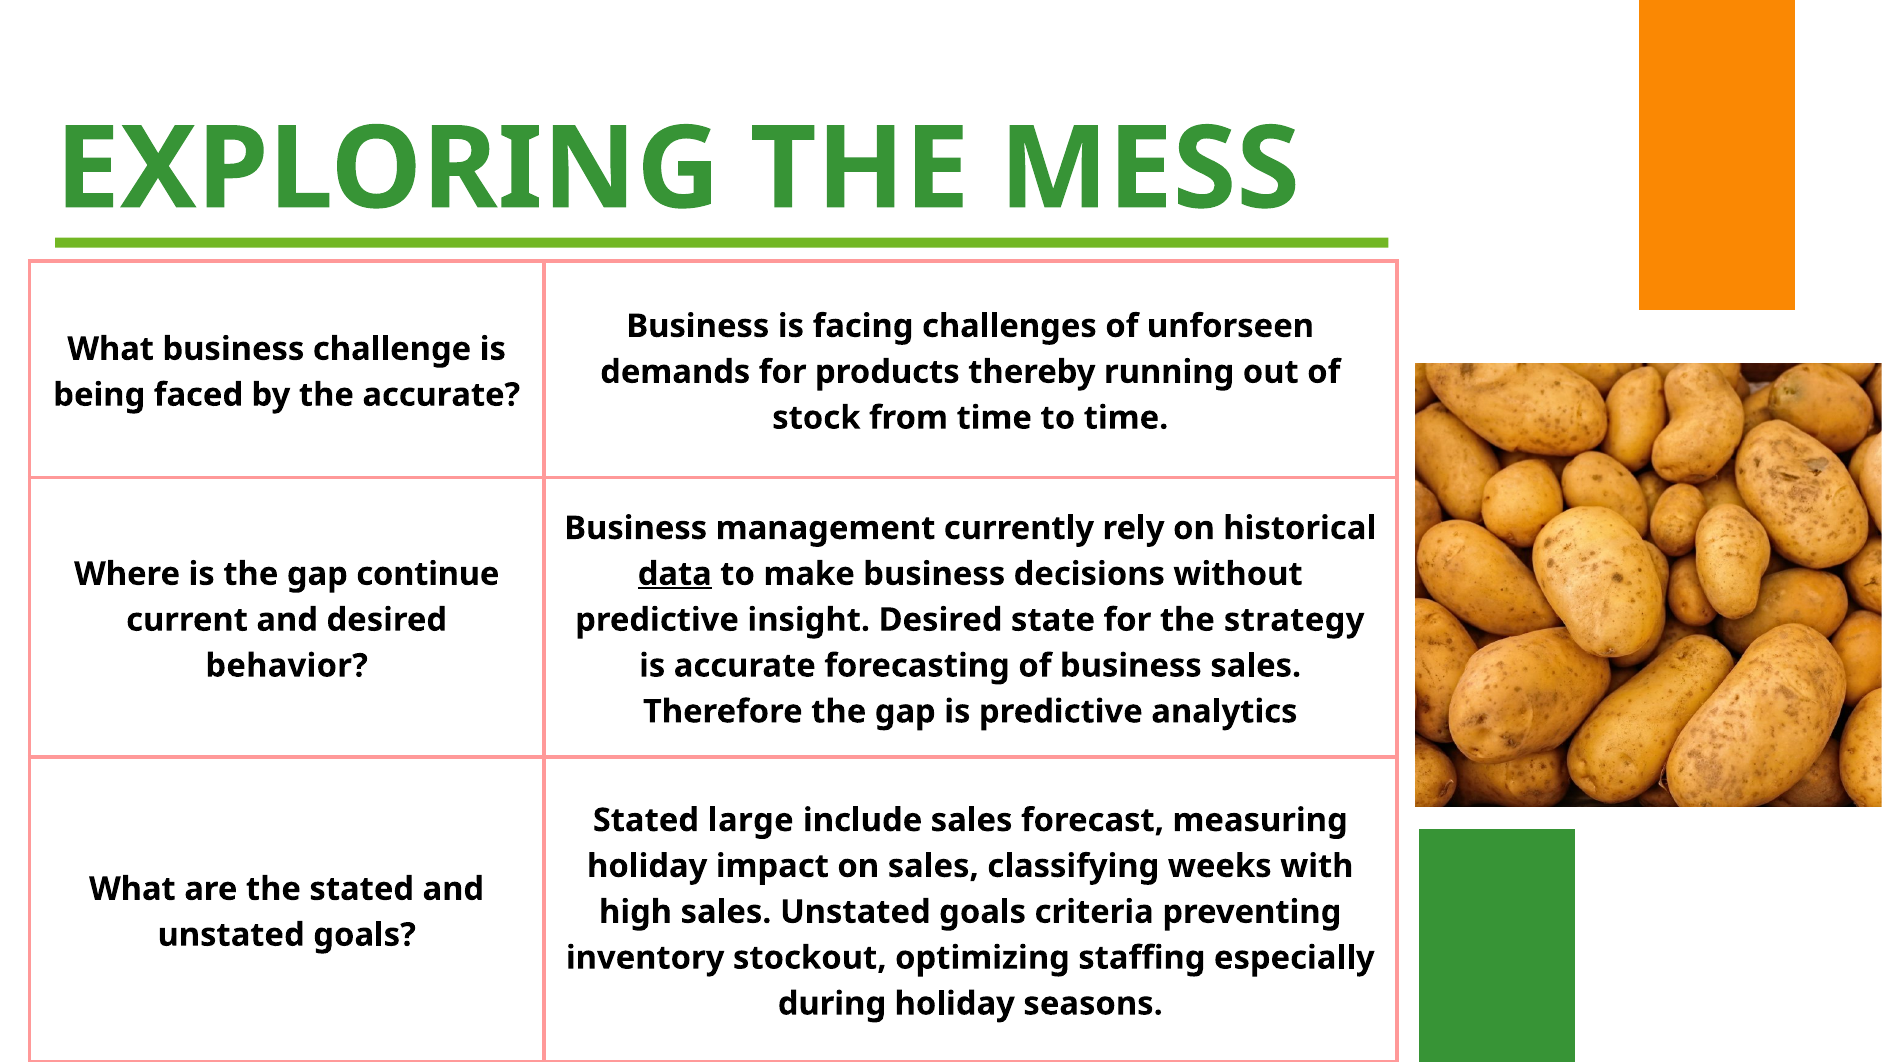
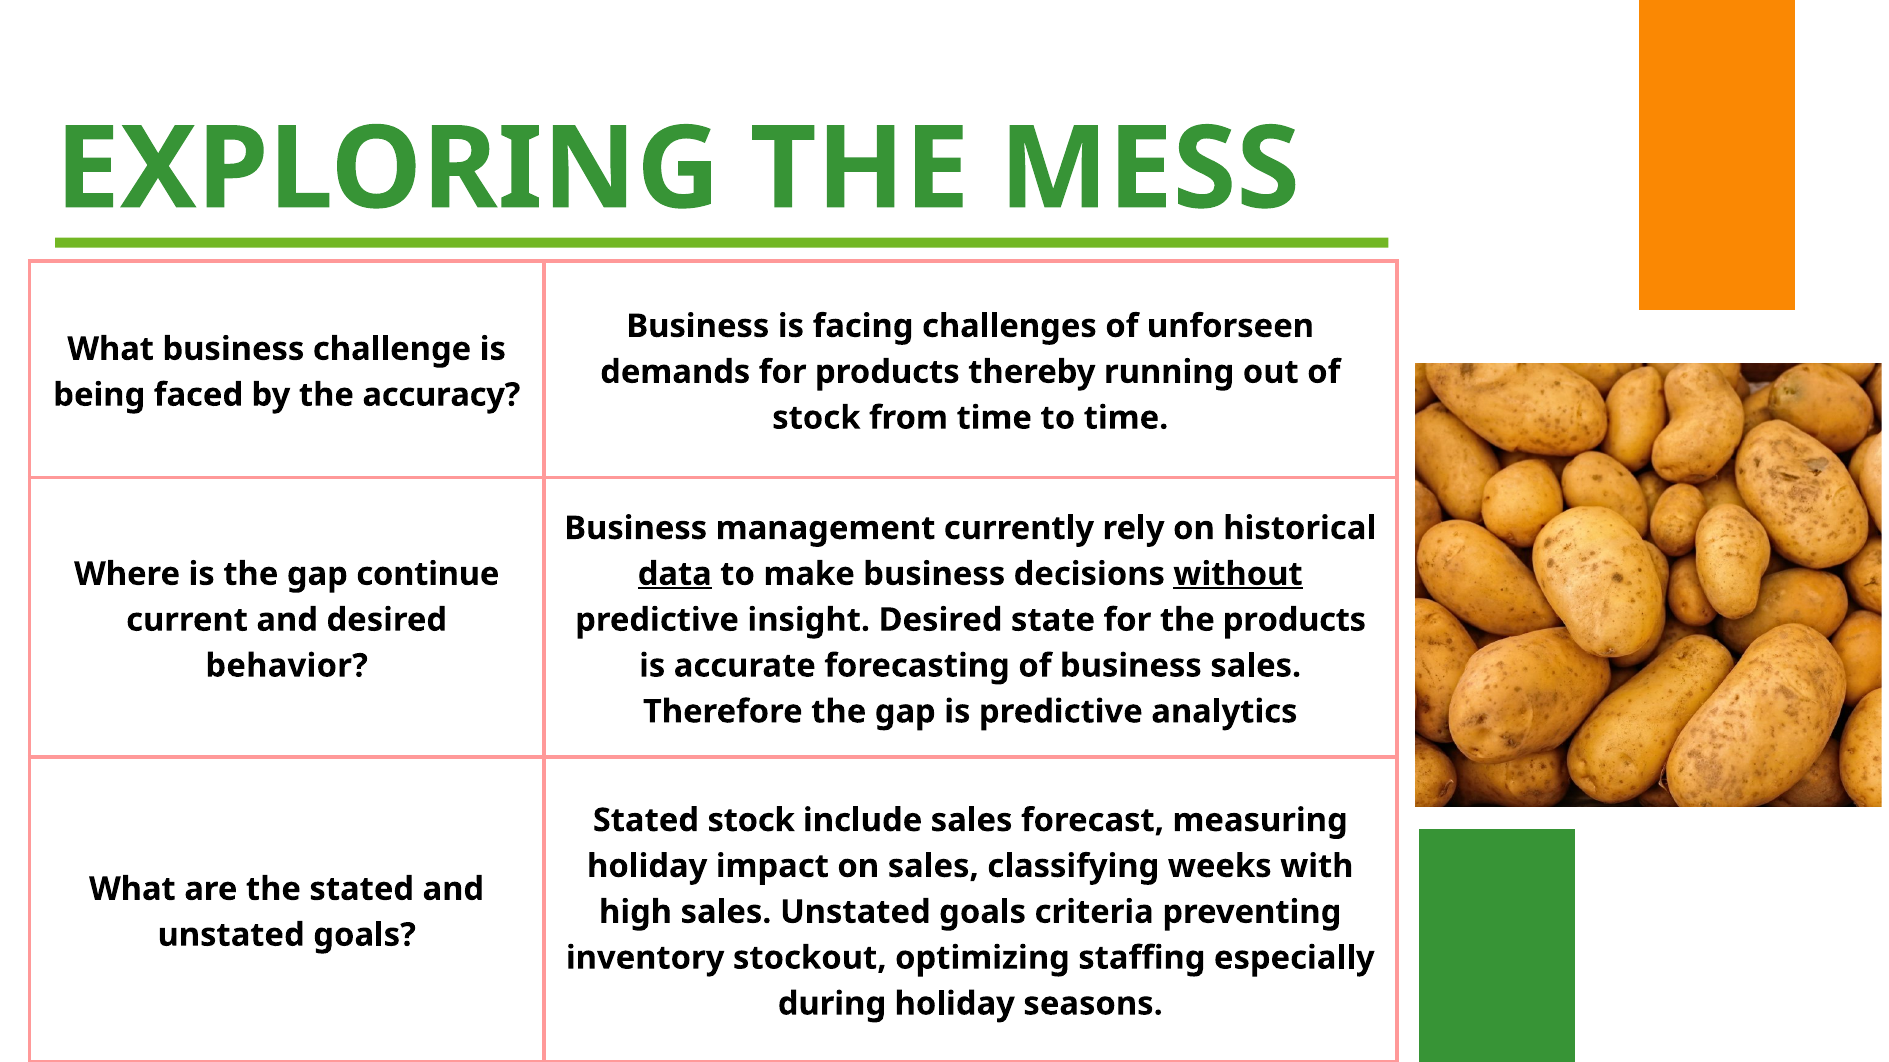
the accurate: accurate -> accuracy (441, 395)
without underline: none -> present (1238, 574)
the strategy: strategy -> products (1294, 620)
Stated large: large -> stock (751, 821)
